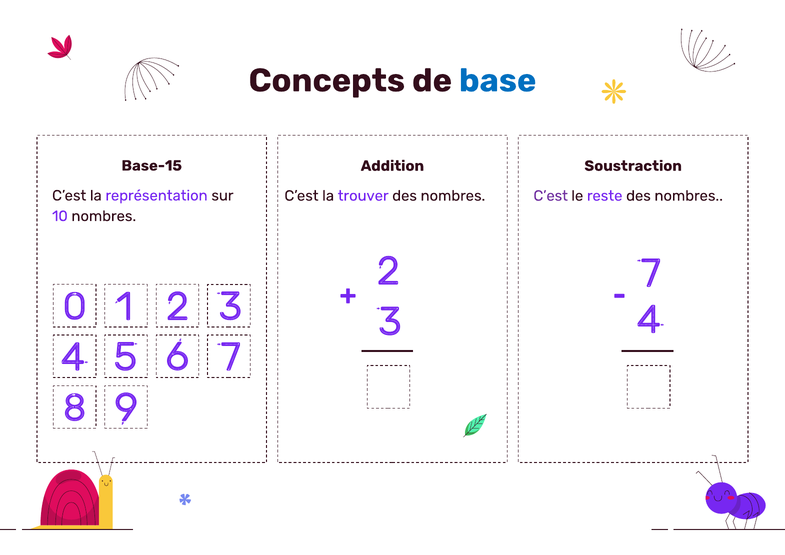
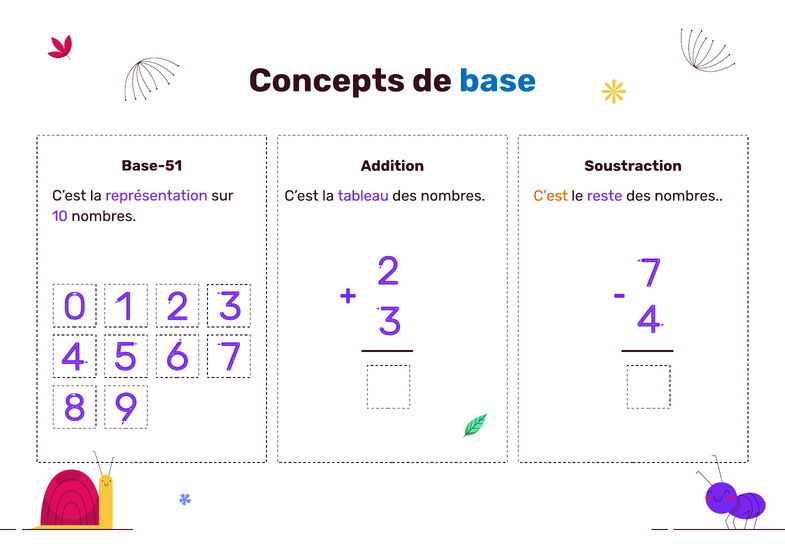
Base-15: Base-15 -> Base-51 (152, 166)
trouver: trouver -> tableau (363, 196)
C’est colour: purple -> orange (551, 196)
